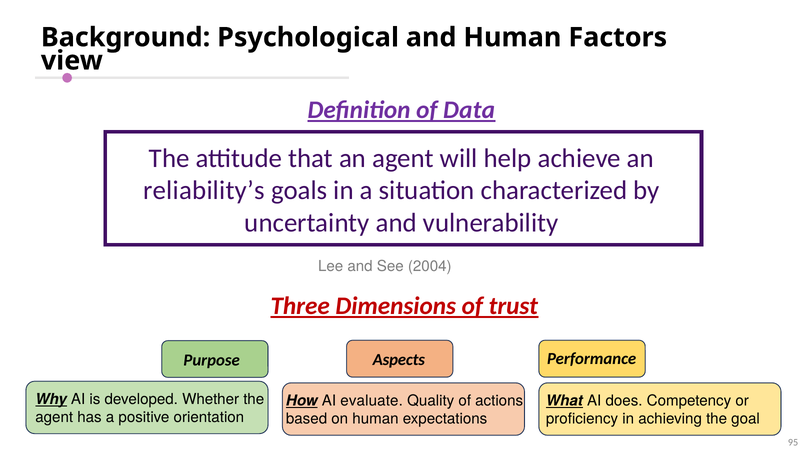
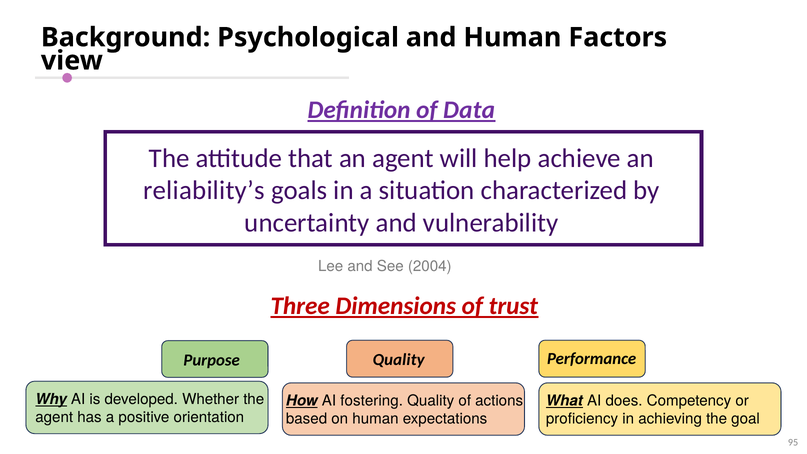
Aspects: Aspects -> Quality (399, 360)
evaluate: evaluate -> fostering (372, 401)
